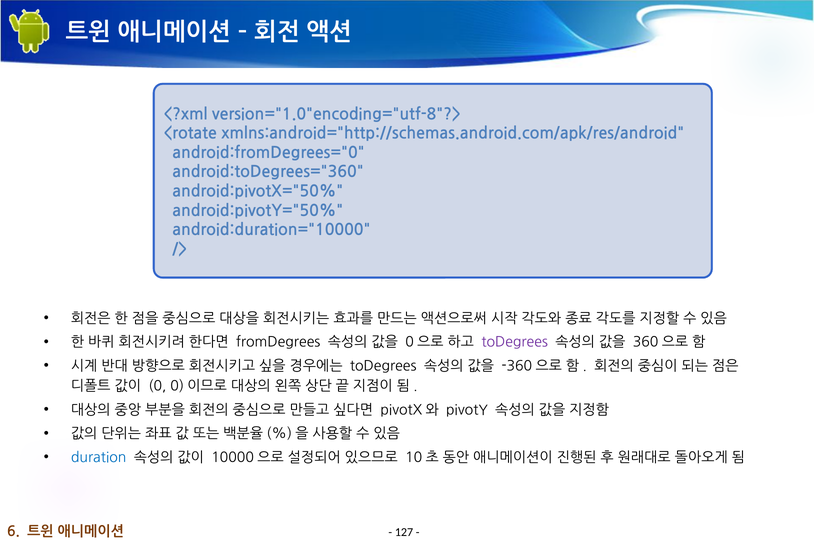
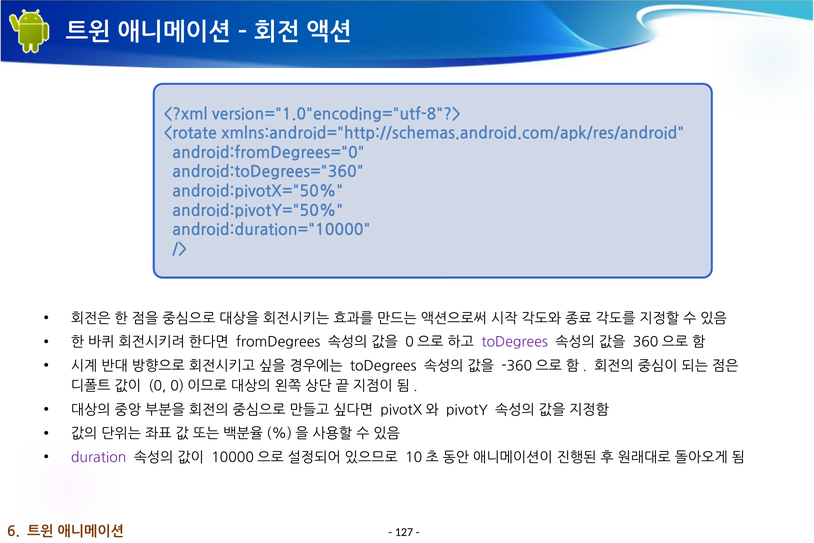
duration colour: blue -> purple (99, 457)
